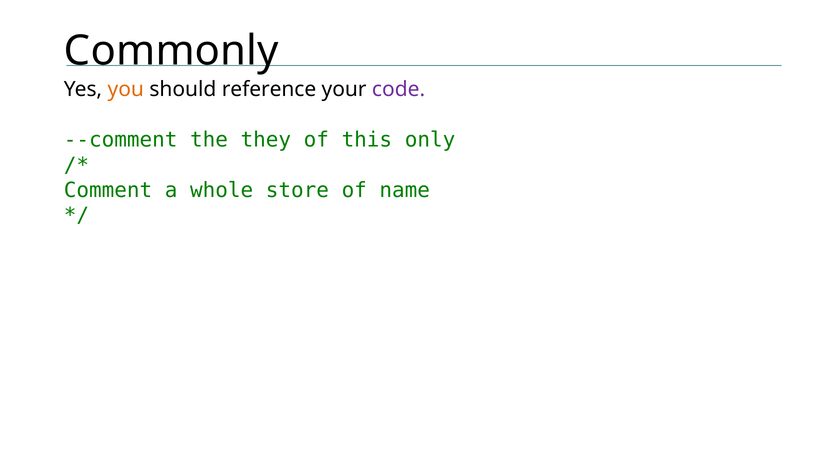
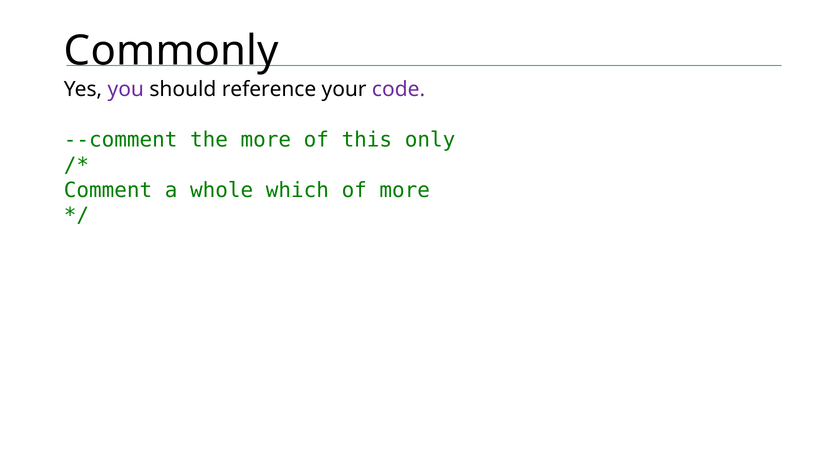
you colour: orange -> purple (126, 90)
the they: they -> more (266, 140)
store: store -> which (297, 190)
of name: name -> more (405, 190)
